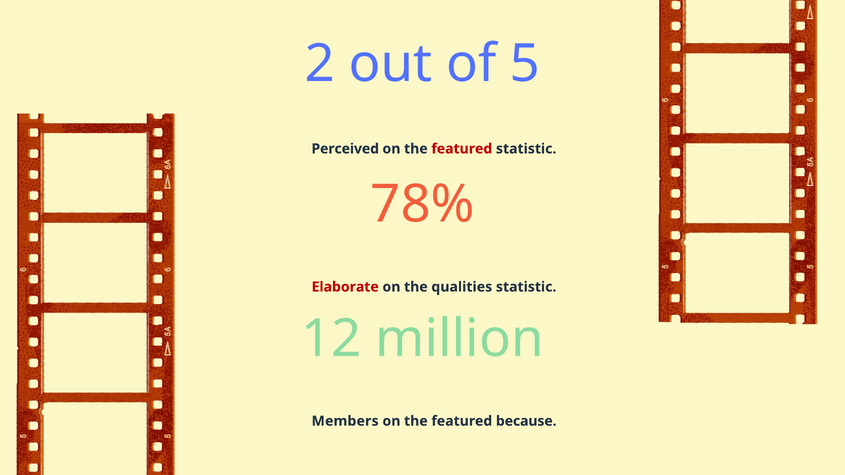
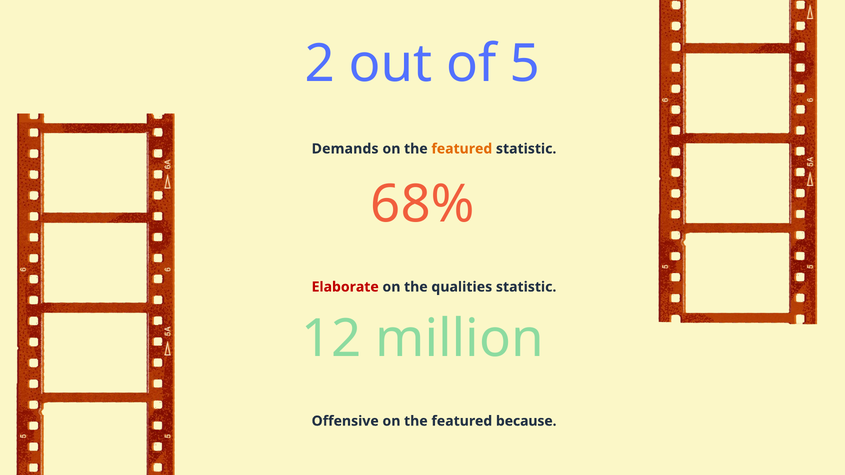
Perceived: Perceived -> Demands (345, 149)
featured colour: red -> orange (462, 149)
78%: 78% -> 68% (423, 205)
Members: Members -> Offensive (345, 421)
